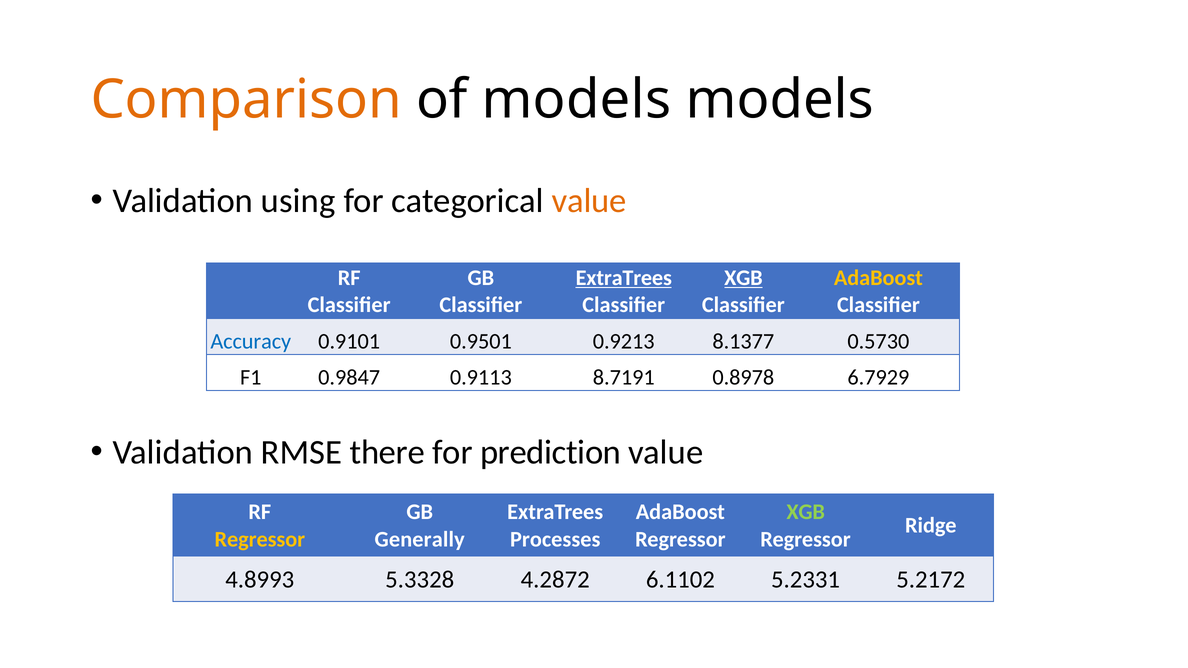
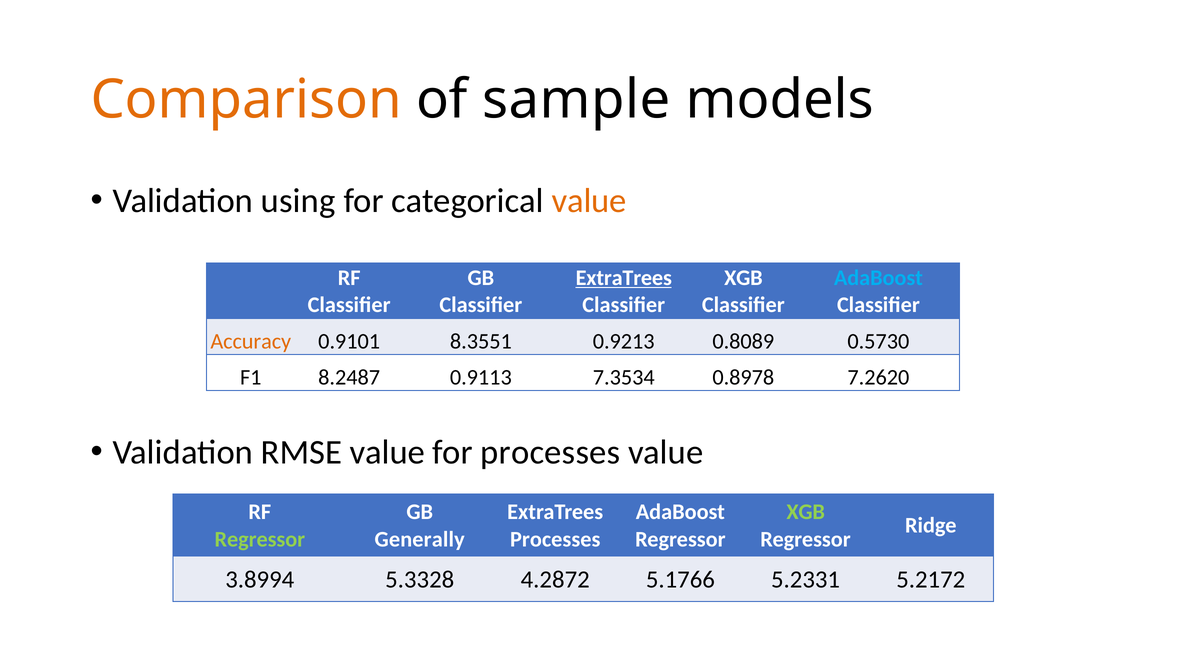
of models: models -> sample (576, 100)
XGB underline: present -> none (743, 278)
AdaBoost colour: yellow -> light blue (878, 278)
Accuracy colour: blue -> orange (251, 341)
0.9501: 0.9501 -> 8.3551 (481, 341)
8.1377: 8.1377 -> 0.8089 (743, 341)
0.9847: 0.9847 -> 8.2487 (349, 377)
8.7191: 8.7191 -> 7.3534 (624, 377)
6.7929: 6.7929 -> 7.2620 (878, 377)
RMSE there: there -> value (387, 453)
for prediction: prediction -> processes (550, 453)
Regressor colour: yellow -> light green (260, 539)
4.8993: 4.8993 -> 3.8994 (260, 580)
6.1102: 6.1102 -> 5.1766 (680, 580)
